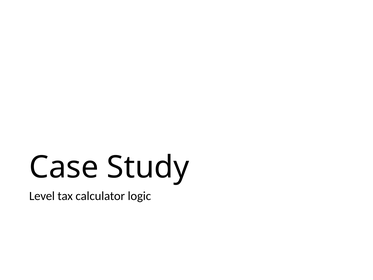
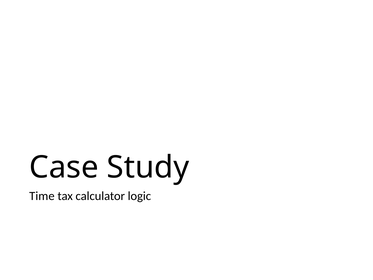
Level: Level -> Time (42, 196)
